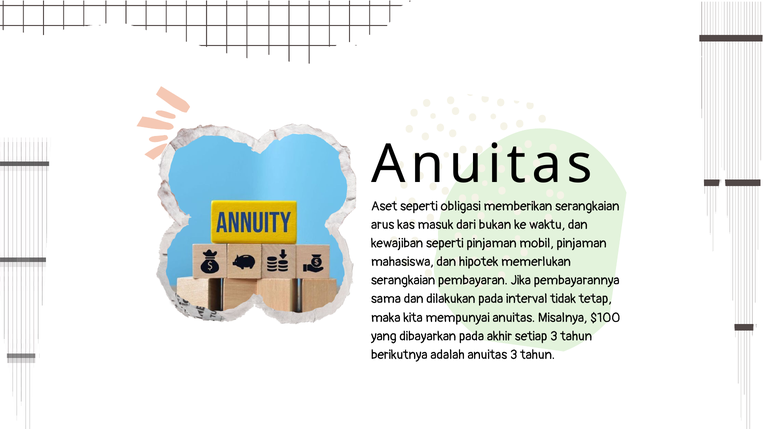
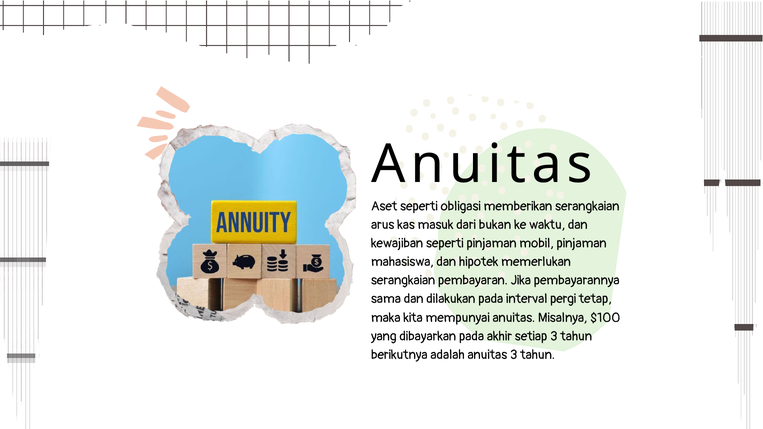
tidak: tidak -> pergi (563, 299)
